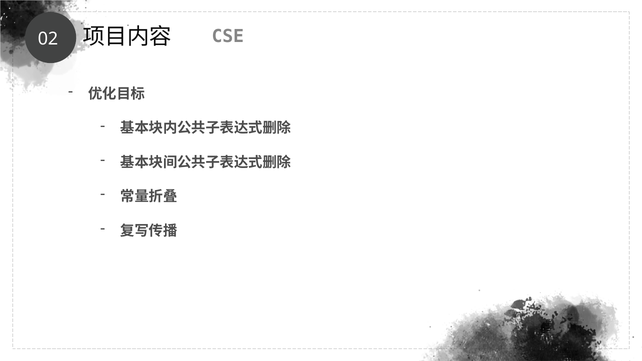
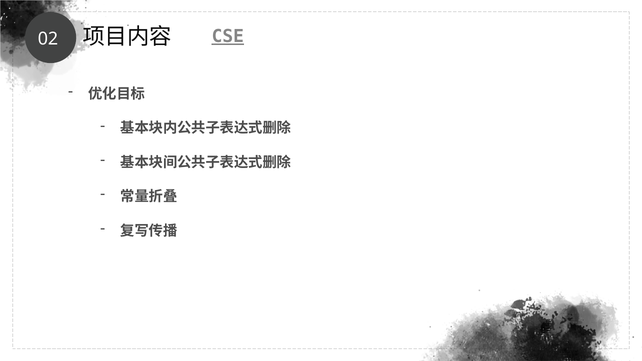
CSE underline: none -> present (228, 37)
